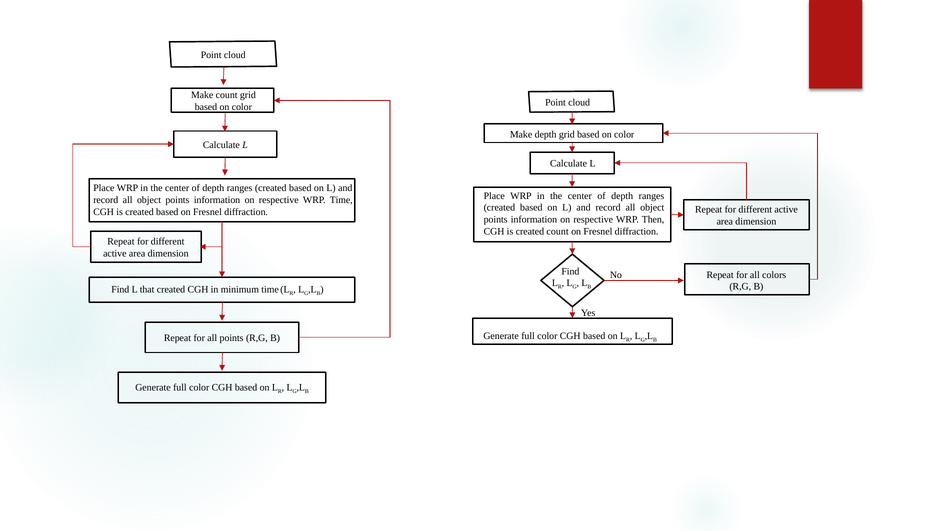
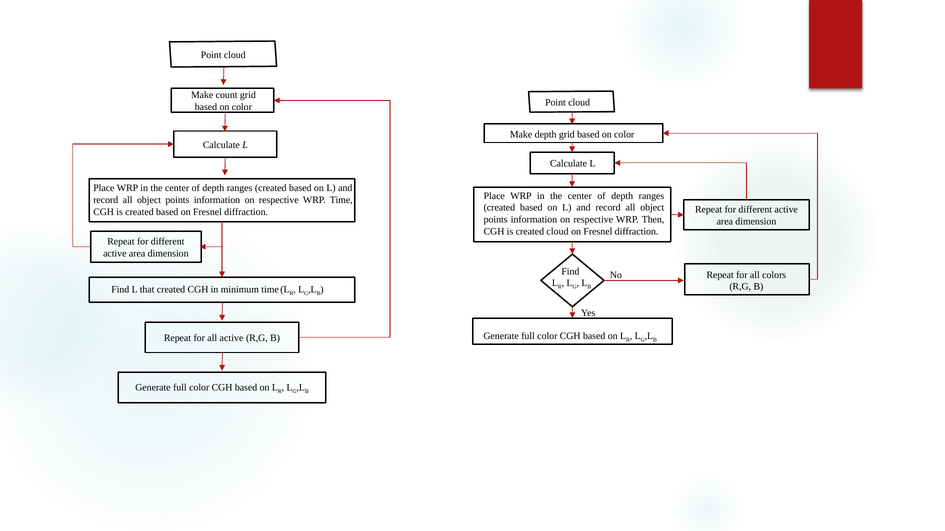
created count: count -> cloud (558, 232)
all points: points -> active (232, 338)
